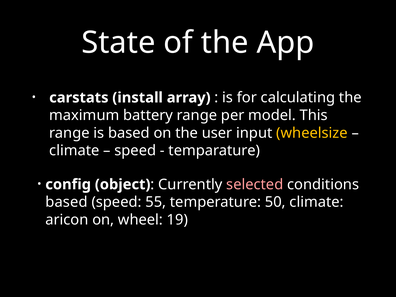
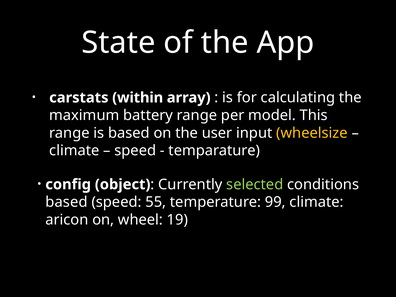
install: install -> within (138, 98)
selected colour: pink -> light green (255, 184)
50: 50 -> 99 (275, 202)
